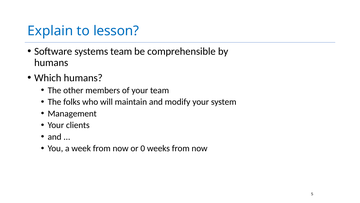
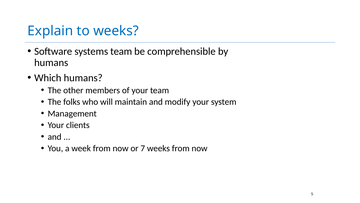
to lesson: lesson -> weeks (116, 31)
0: 0 -> 7 (143, 148)
